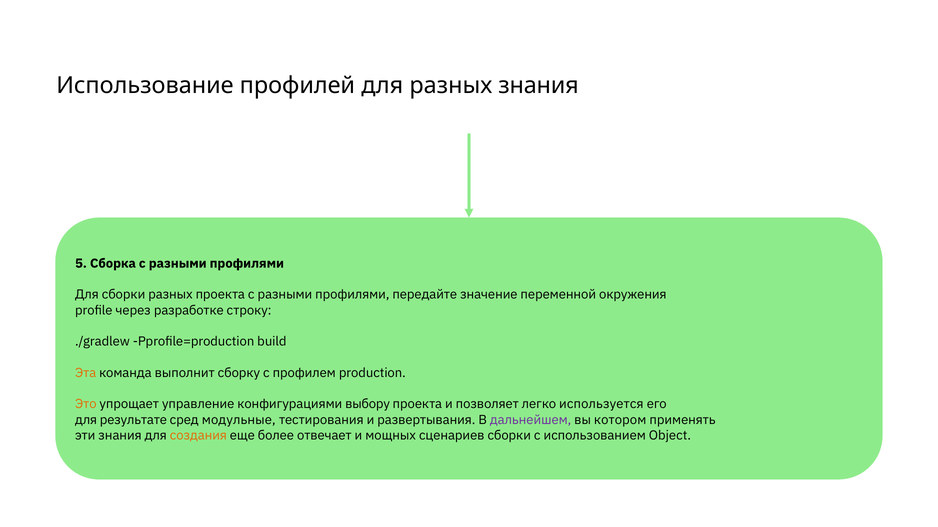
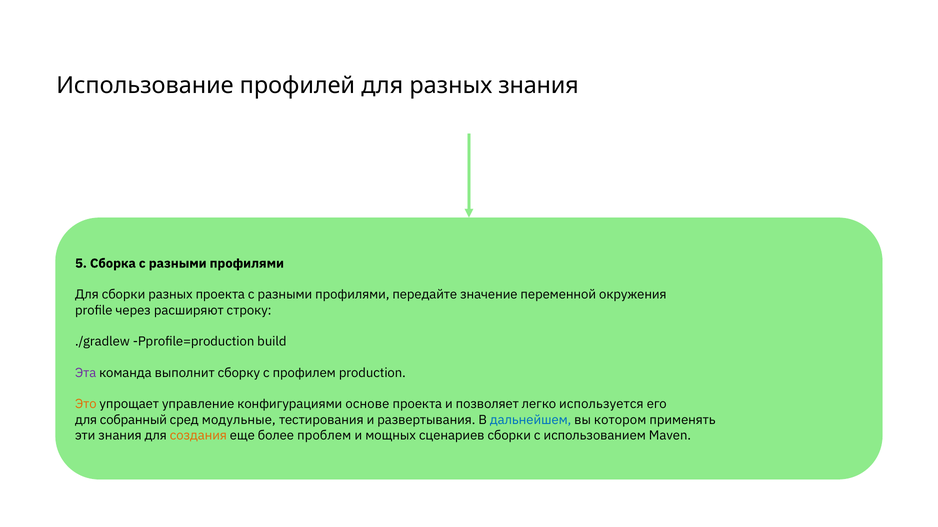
разработке: разработке -> расширяют (189, 311)
Эта colour: orange -> purple (86, 373)
выбору: выбору -> основе (367, 405)
результате: результате -> собранный (133, 420)
дальнейшем colour: purple -> blue (531, 420)
отвечает: отвечает -> проблем (324, 436)
Object: Object -> Maven (670, 436)
